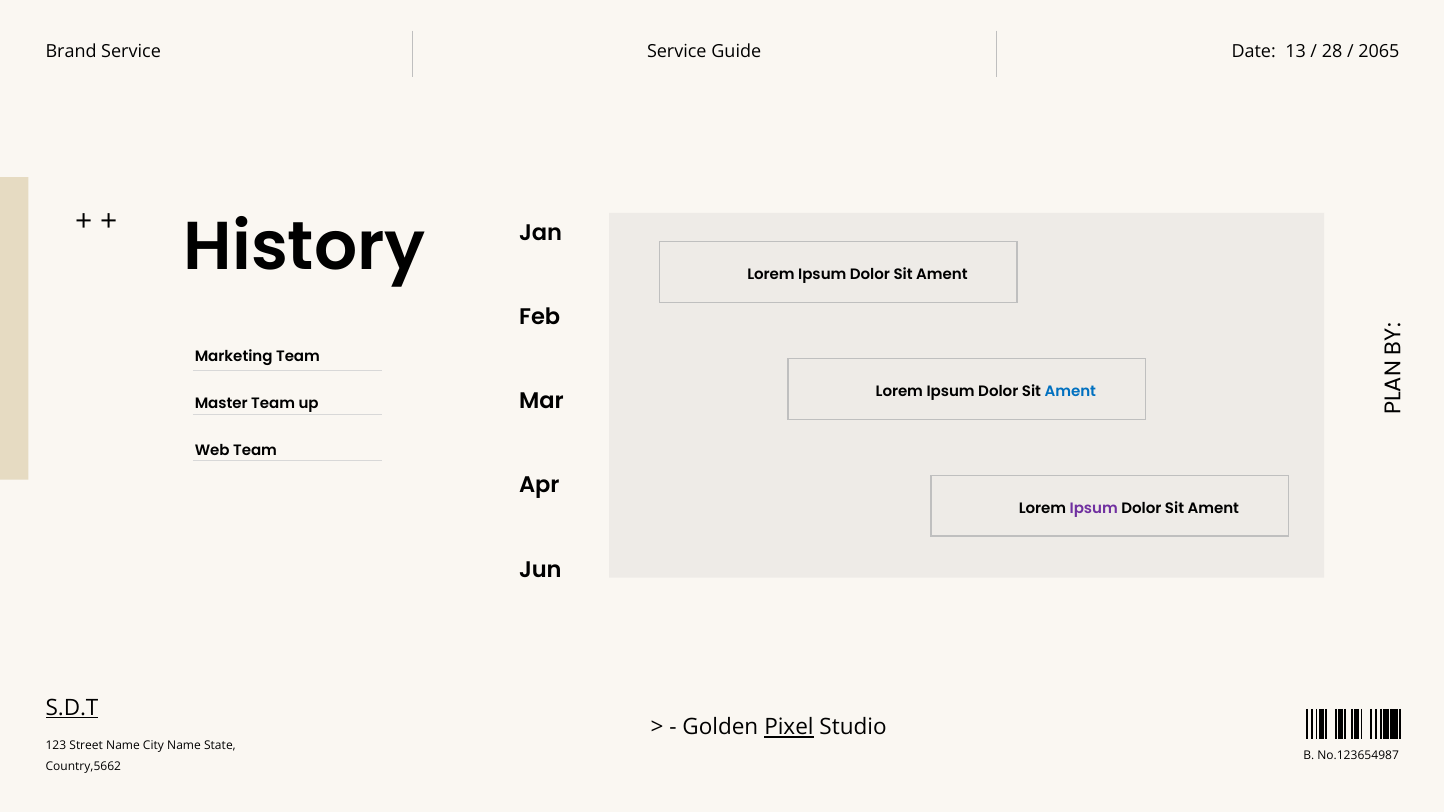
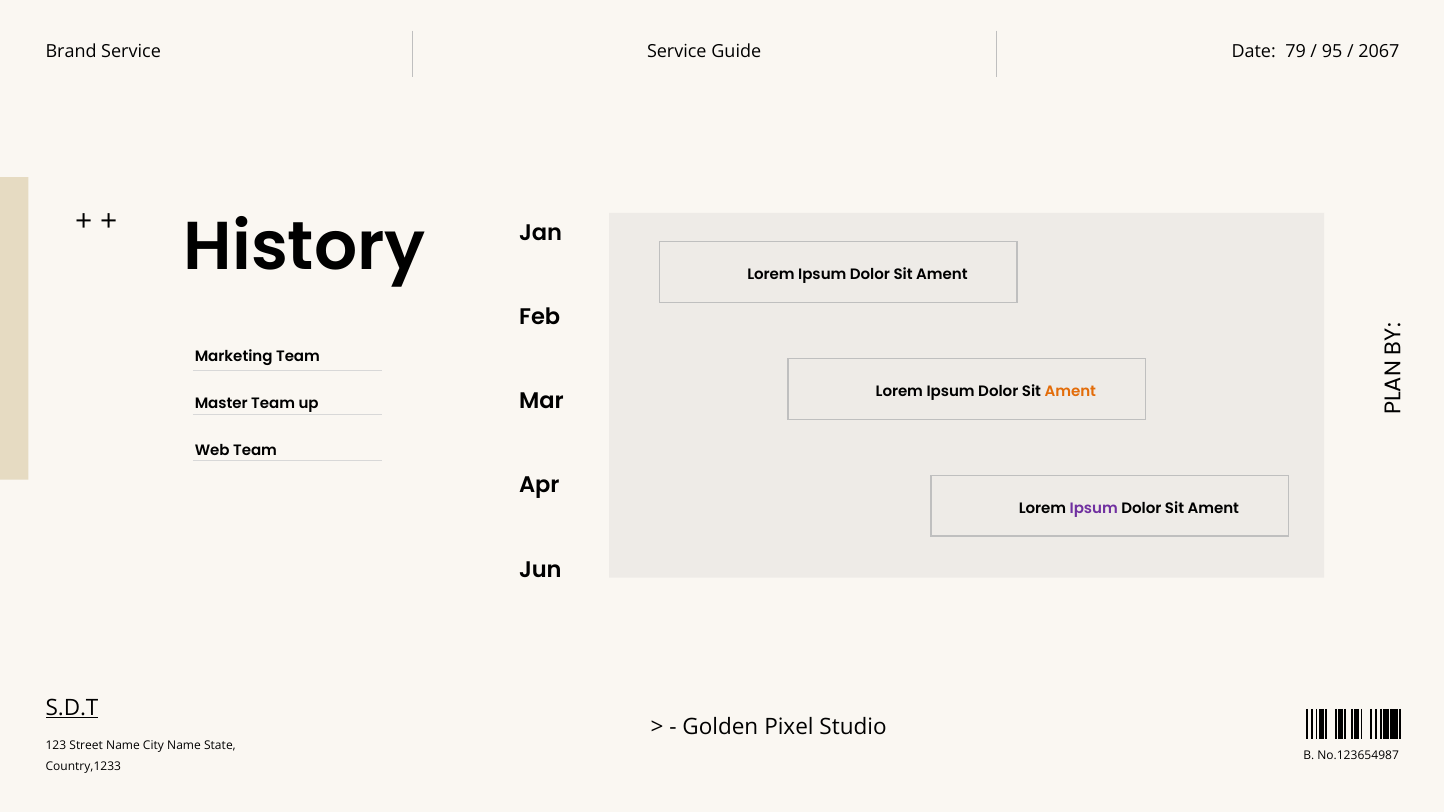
13: 13 -> 79 (1296, 52)
28: 28 -> 95 (1332, 52)
2065: 2065 -> 2067 (1379, 52)
Ament colour: blue -> orange (1070, 391)
Pixel underline: present -> none (789, 728)
Country,5662: Country,5662 -> Country,1233 (83, 767)
